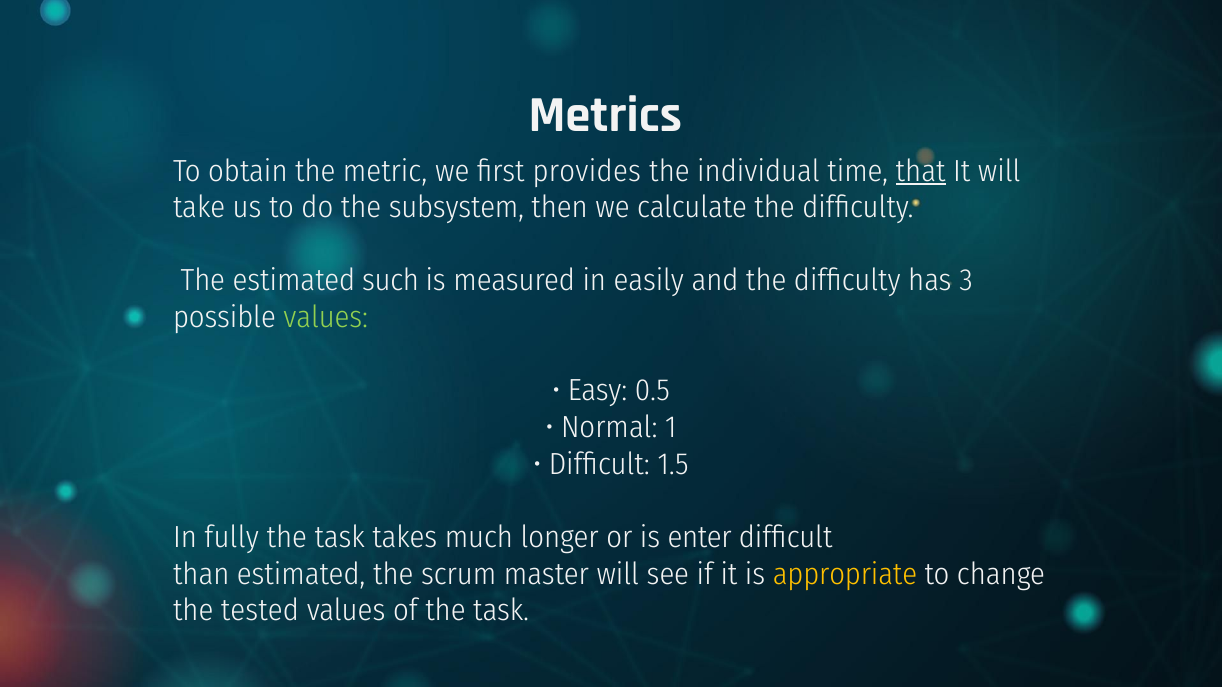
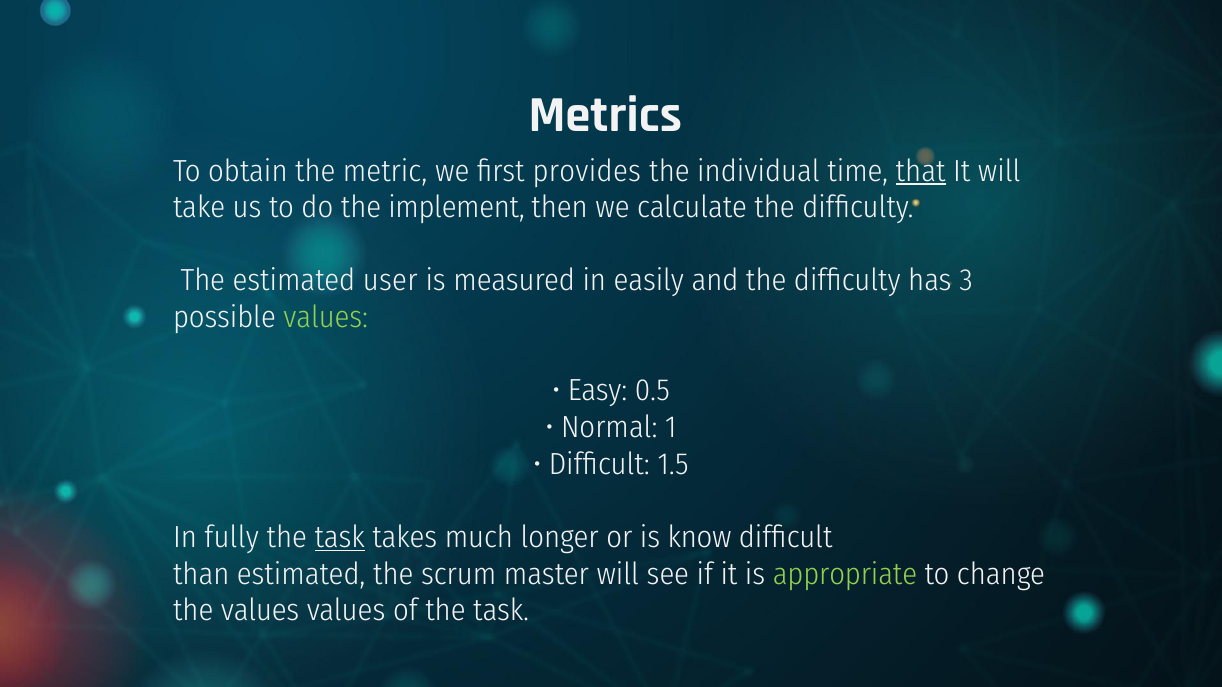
subsystem: subsystem -> implement (457, 208)
such: such -> user (390, 281)
task underline: none -> present (340, 538)
enter: enter -> know (700, 538)
appropriate colour: yellow -> light green (845, 574)
the tested: tested -> values (260, 611)
